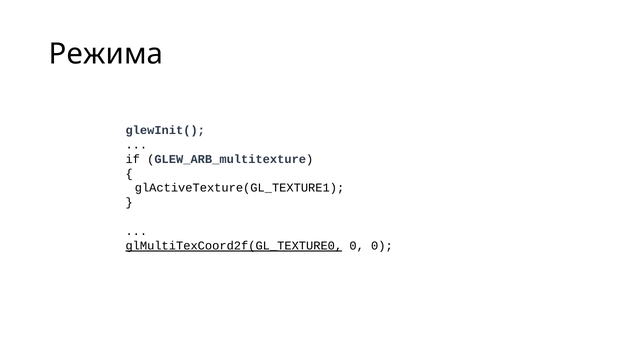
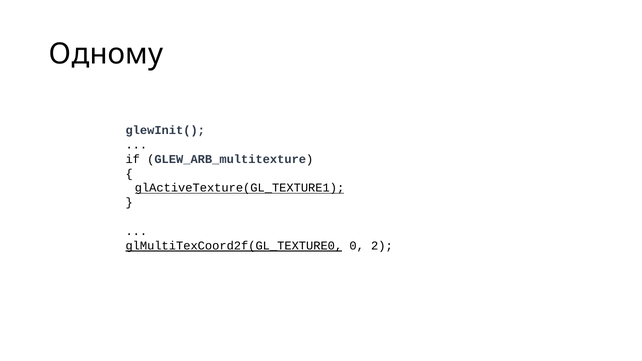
Режима: Режима -> Одному (106, 54)
glActiveTexture(GL_TEXTURE1 underline: none -> present (240, 188)
0 0: 0 -> 2 (382, 246)
